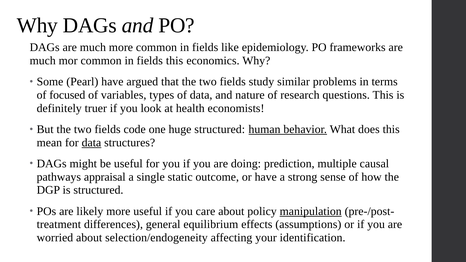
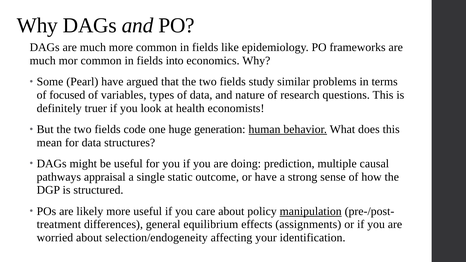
fields this: this -> into (175, 61)
huge structured: structured -> generation (220, 129)
data underline: present -> none (91, 143)
assumptions: assumptions -> assignments (308, 225)
